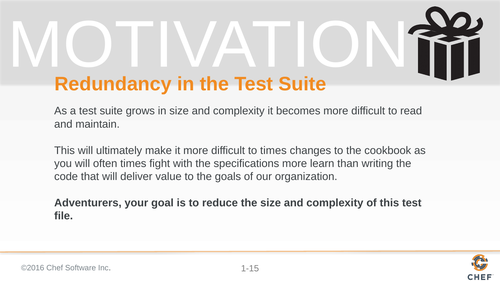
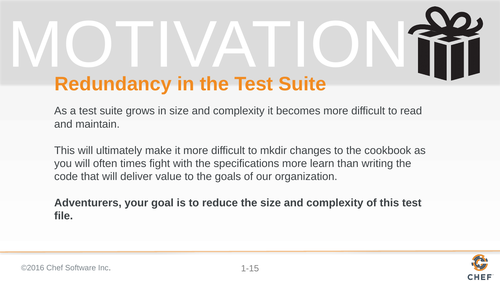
to times: times -> mkdir (273, 151)
